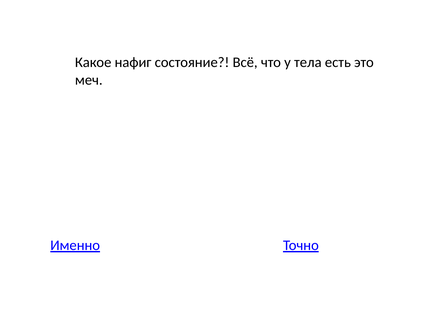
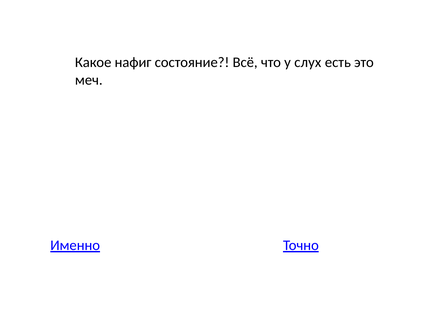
тела: тела -> слух (308, 62)
